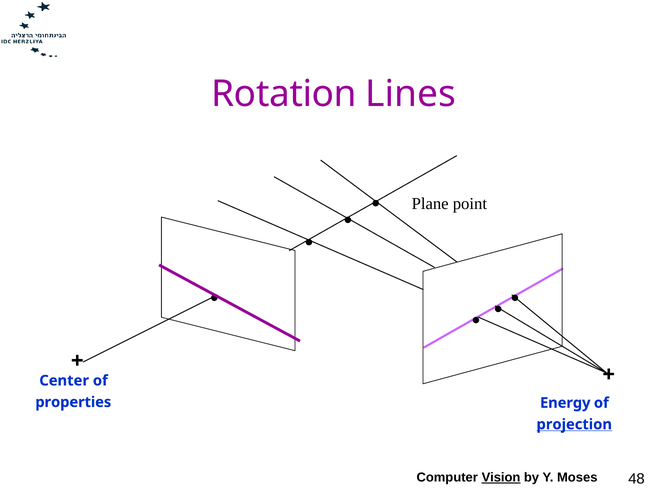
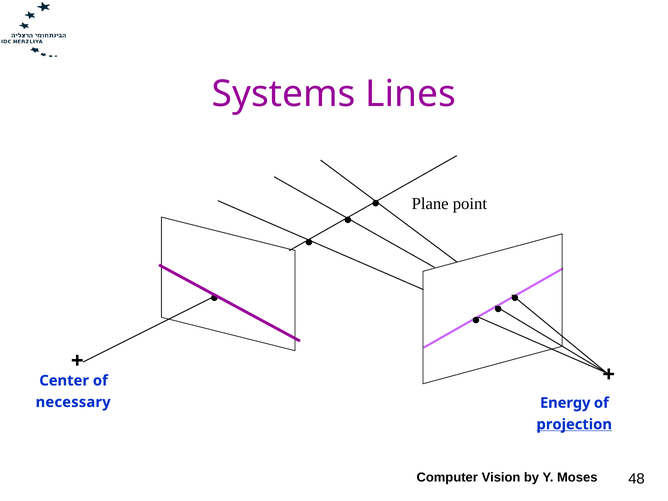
Rotation: Rotation -> Systems (284, 94)
properties: properties -> necessary (73, 402)
Vision underline: present -> none (501, 477)
